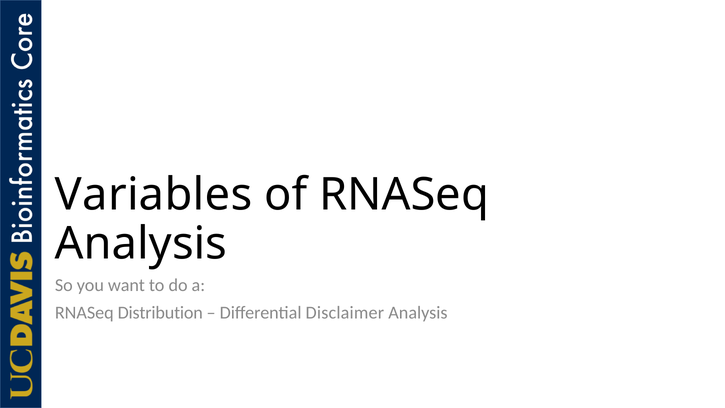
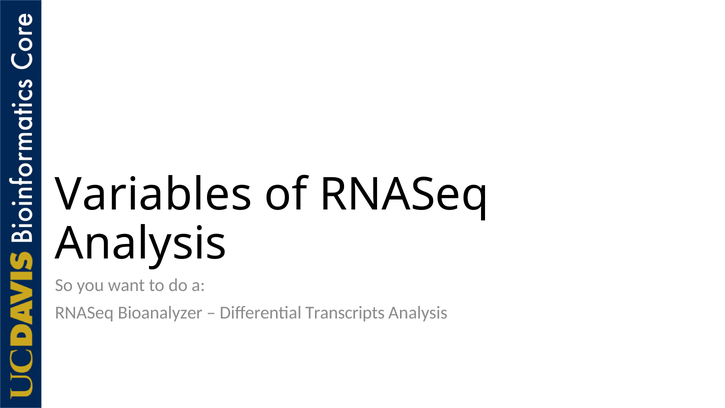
Distribution: Distribution -> Bioanalyzer (160, 312)
Disclaimer: Disclaimer -> Transcripts (345, 312)
